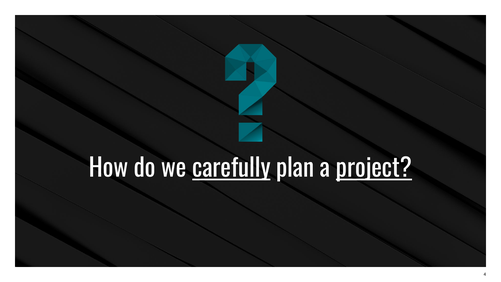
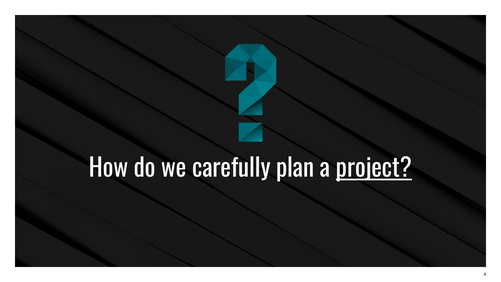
carefully underline: present -> none (231, 169)
